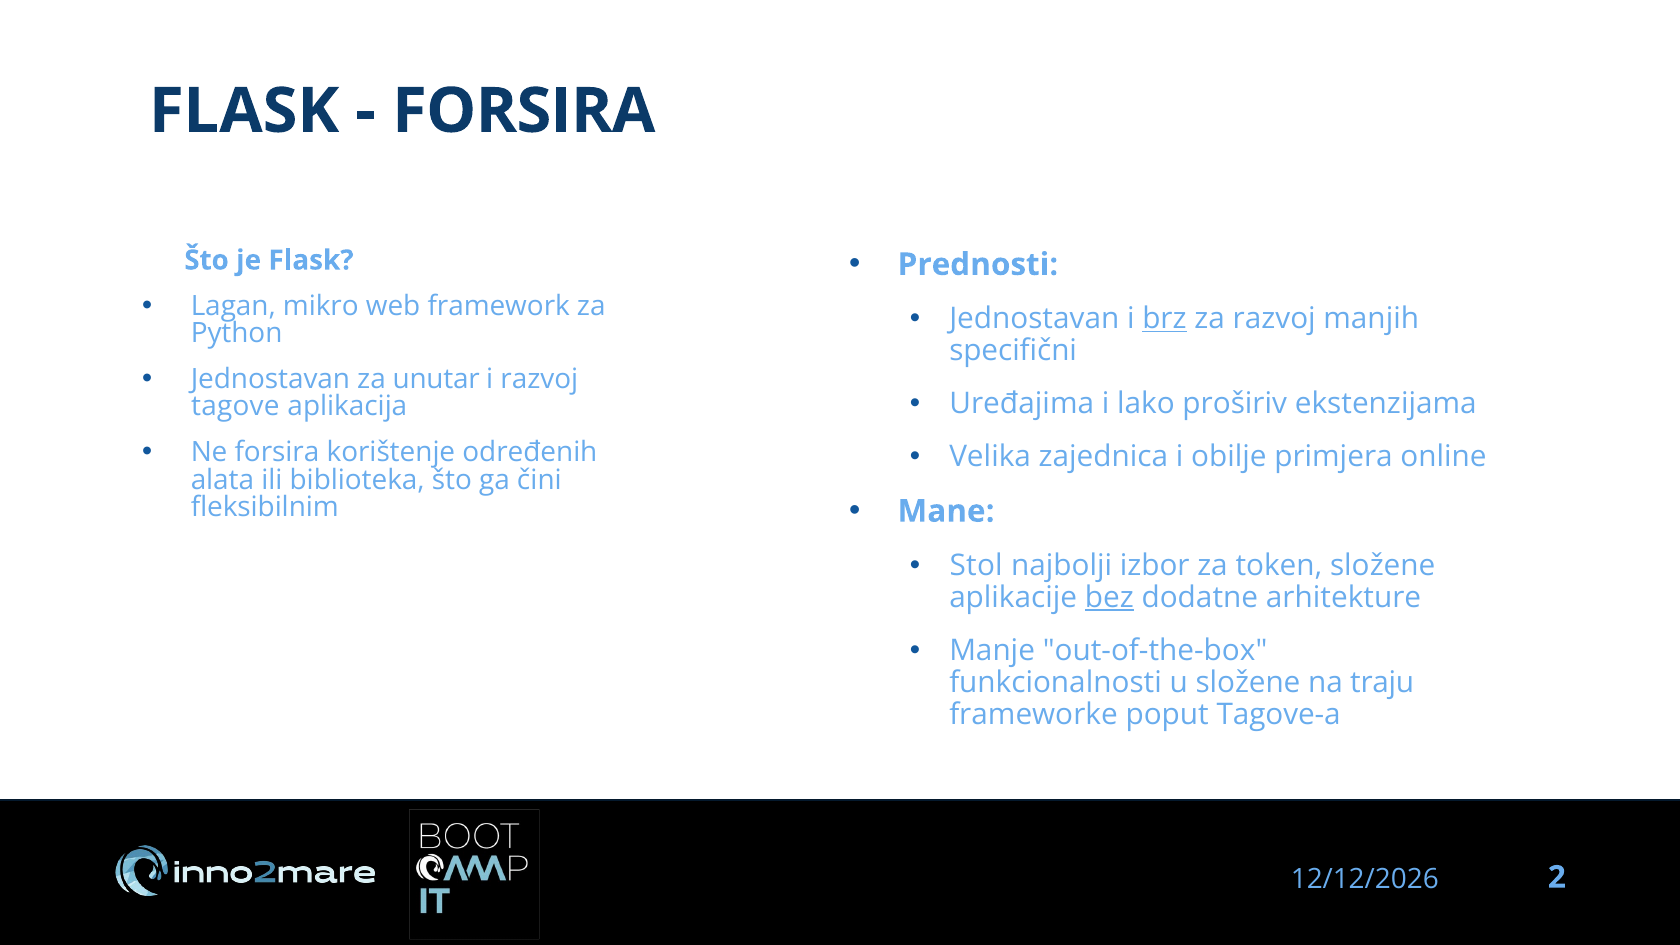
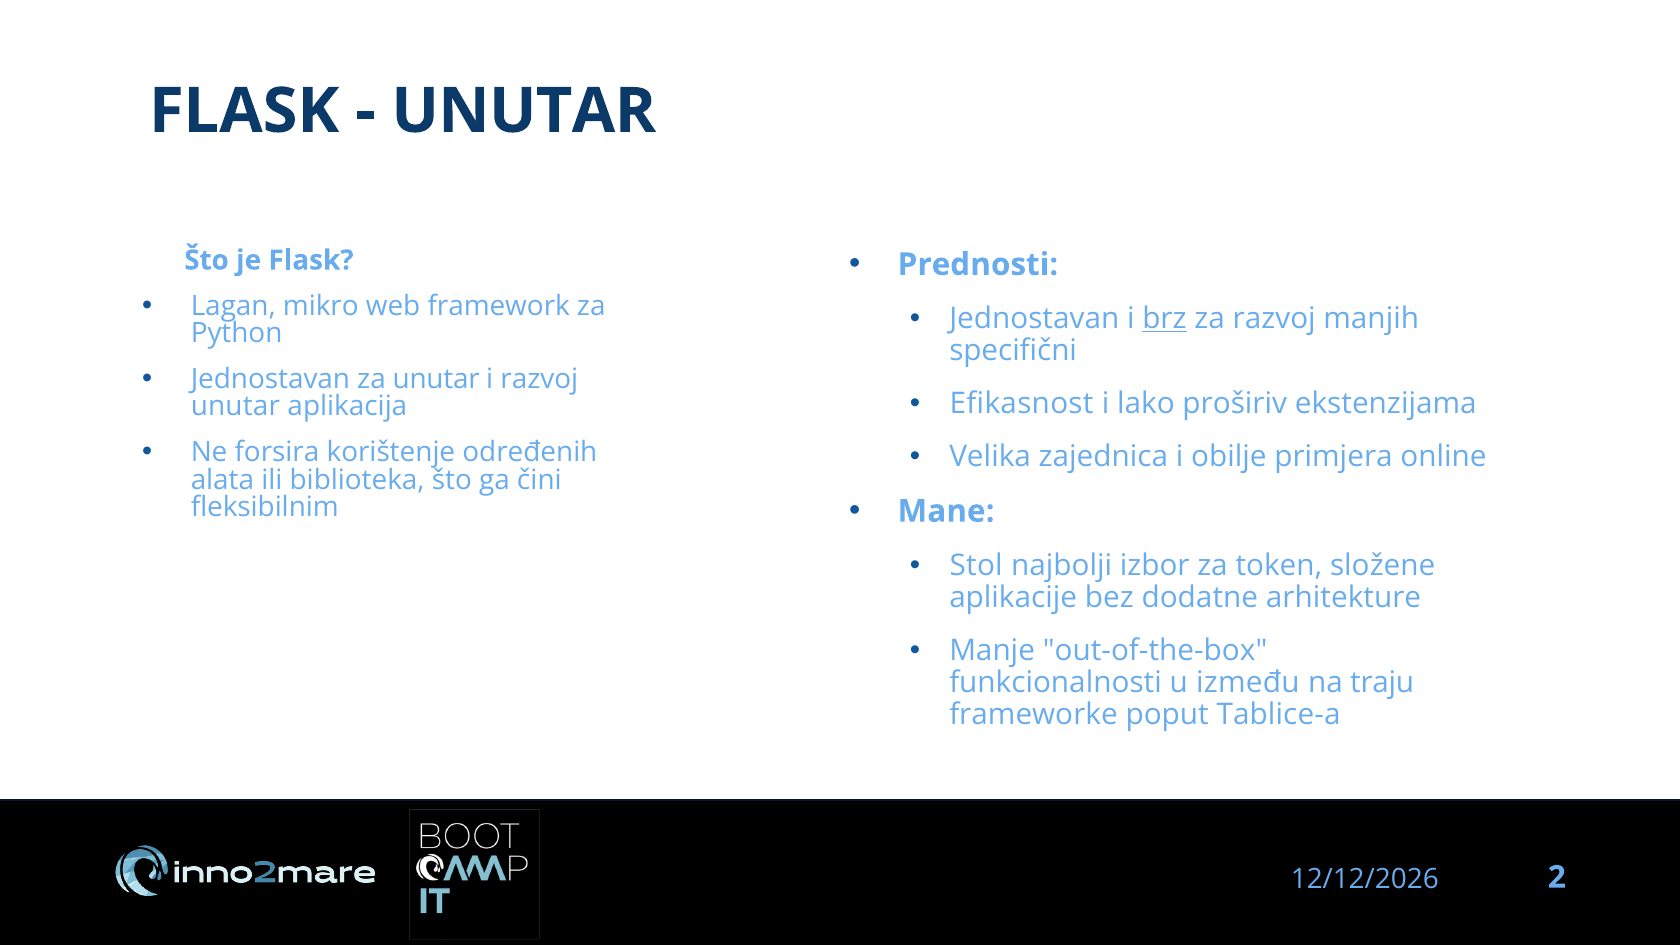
FORSIRA: FORSIRA -> UNUTAR (524, 111)
Uređajima: Uređajima -> Efikasnost (1022, 404)
tagove: tagove -> unutar (235, 407)
bez underline: present -> none (1109, 598)
u složene: složene -> između (1248, 683)
Tagove-a: Tagove-a -> Tablice-a (1279, 715)
